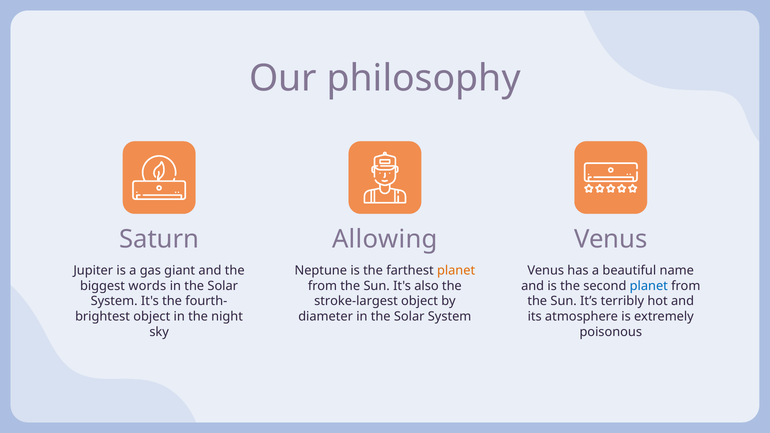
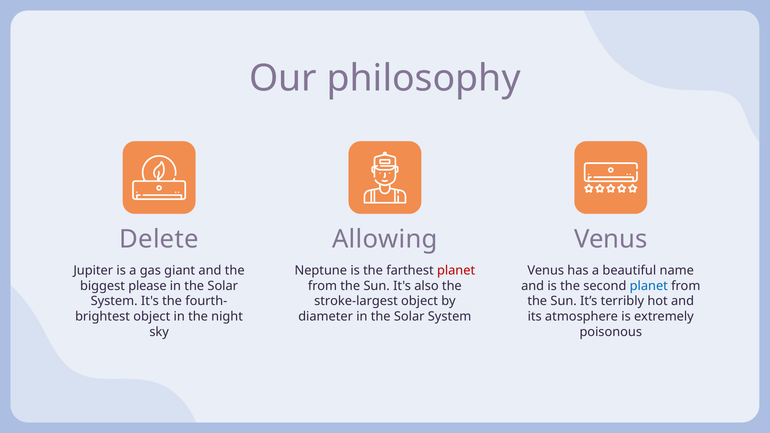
Saturn: Saturn -> Delete (159, 239)
planet colour: orange -> red (456, 270)
words: words -> please (147, 286)
